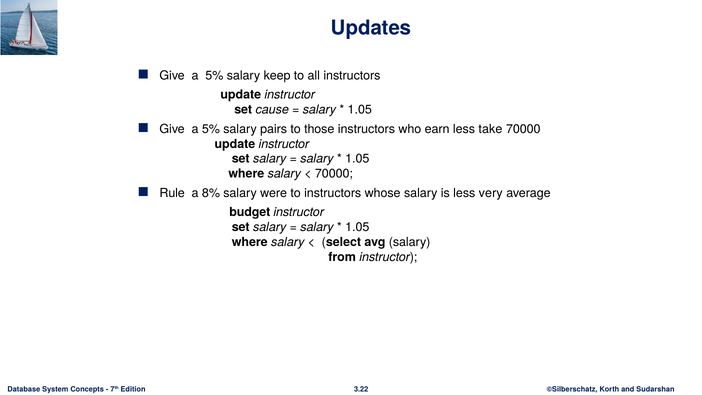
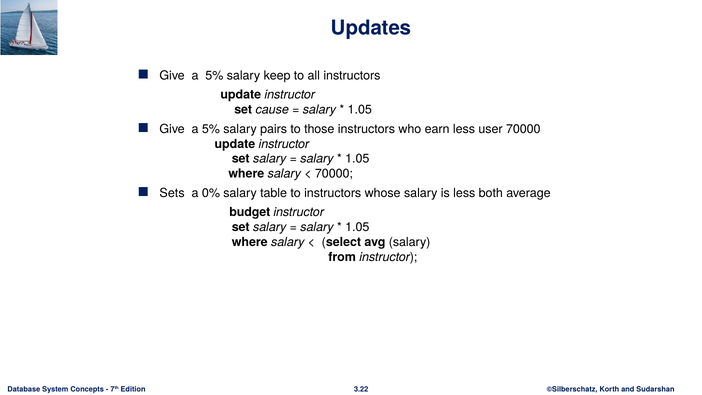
take: take -> user (490, 129)
Rule: Rule -> Sets (172, 193)
8%: 8% -> 0% (211, 193)
were: were -> table (274, 193)
very: very -> both (491, 193)
